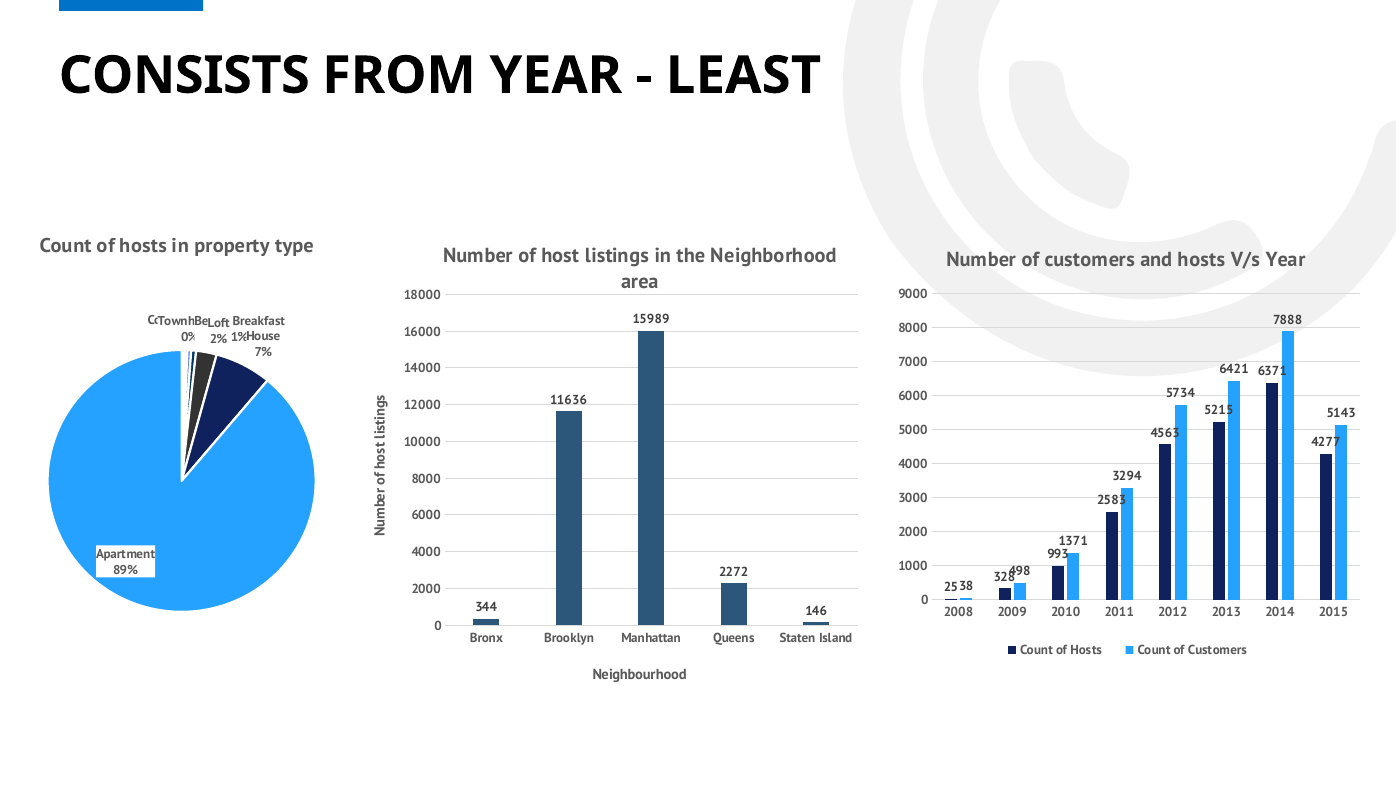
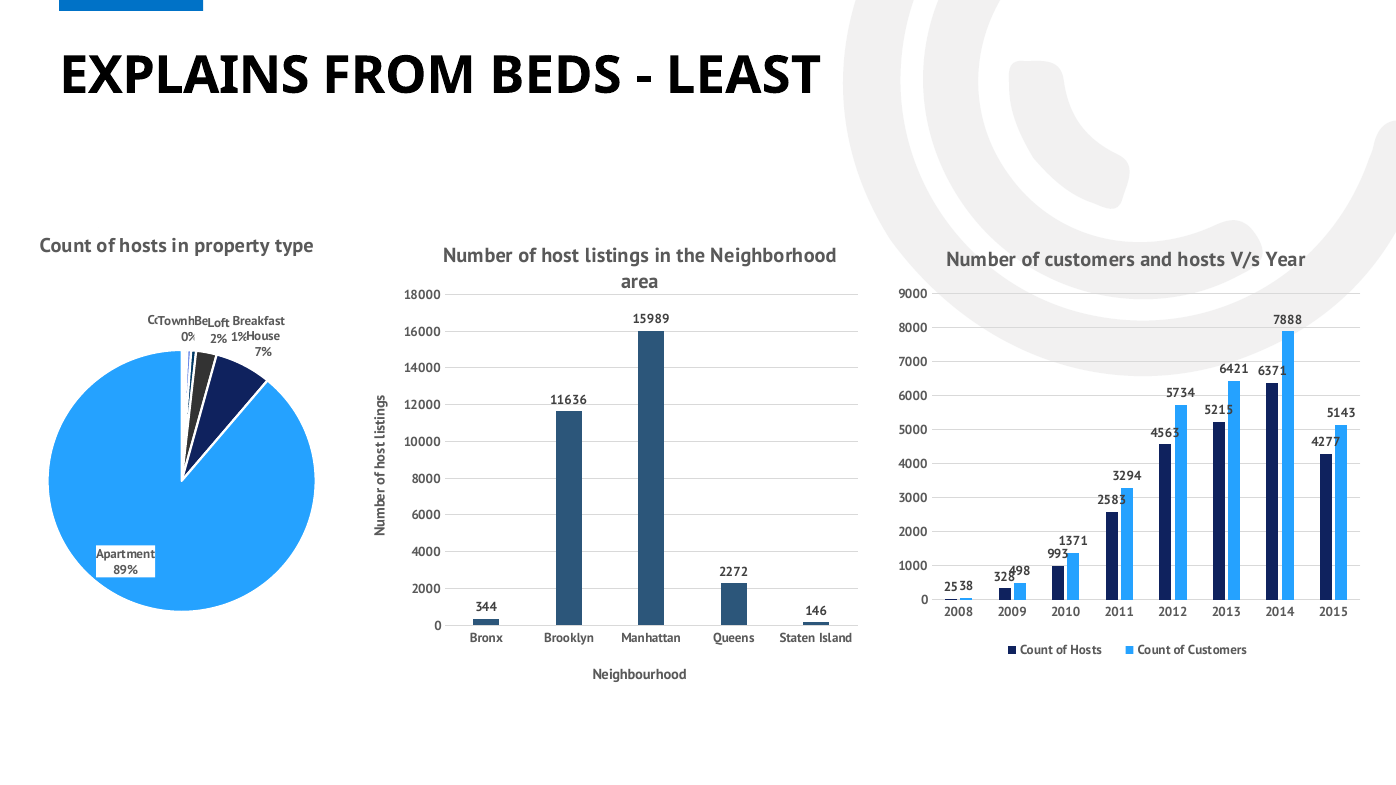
CONSISTS: CONSISTS -> EXPLAINS (184, 76)
FROM YEAR: YEAR -> BEDS (556, 76)
